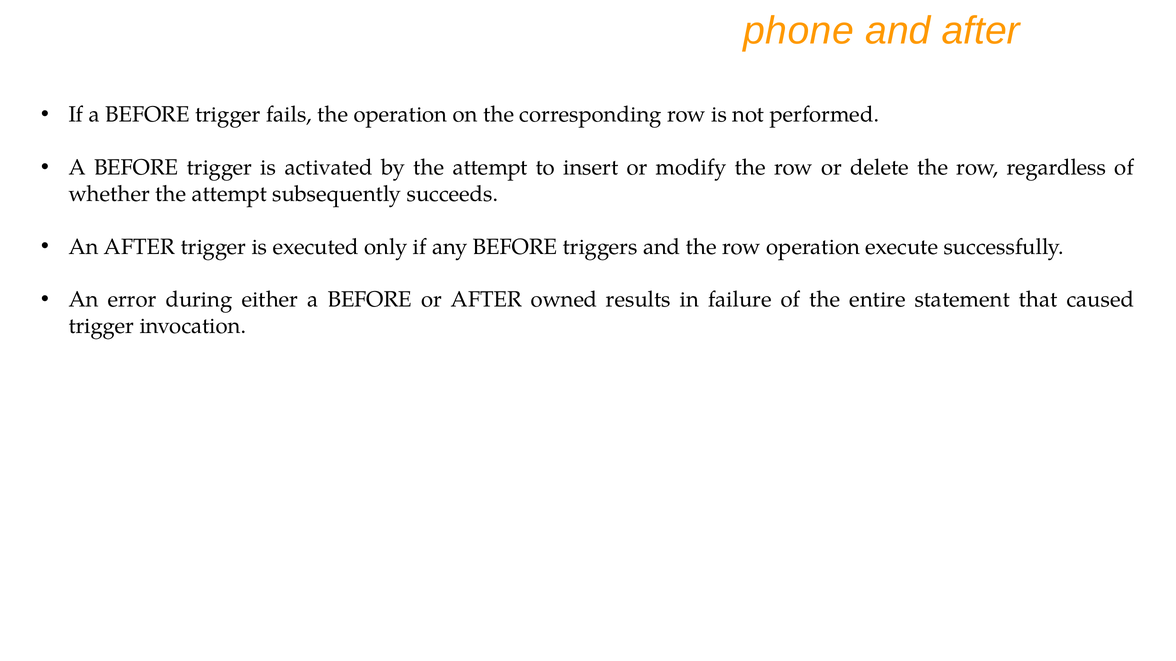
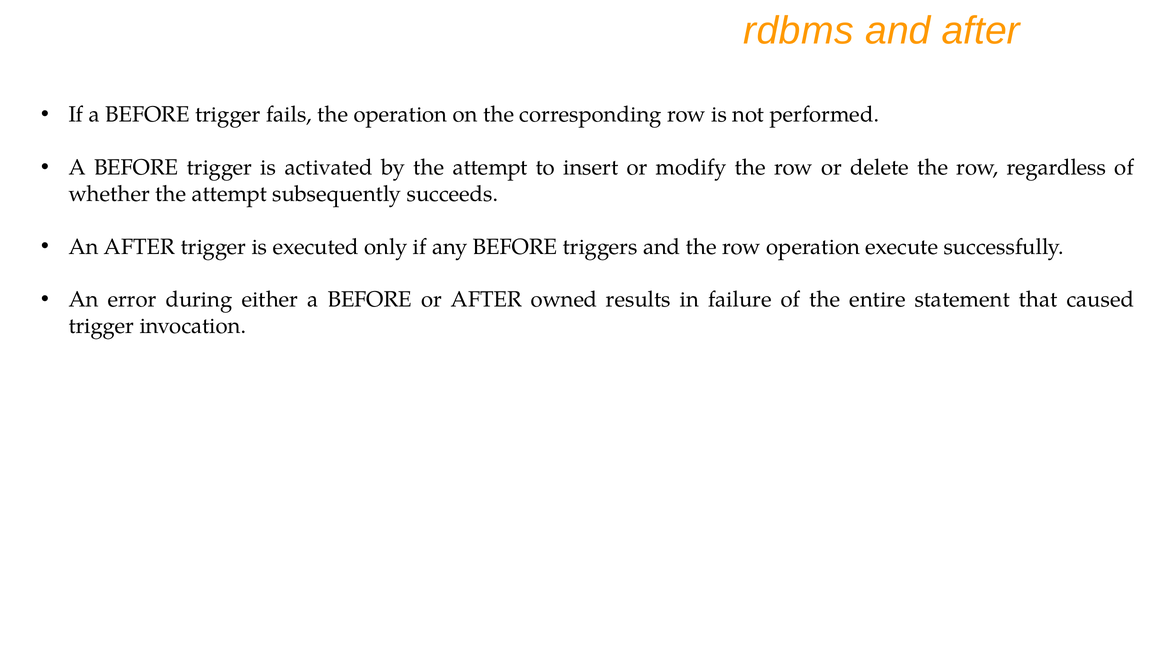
phone: phone -> rdbms (799, 31)
